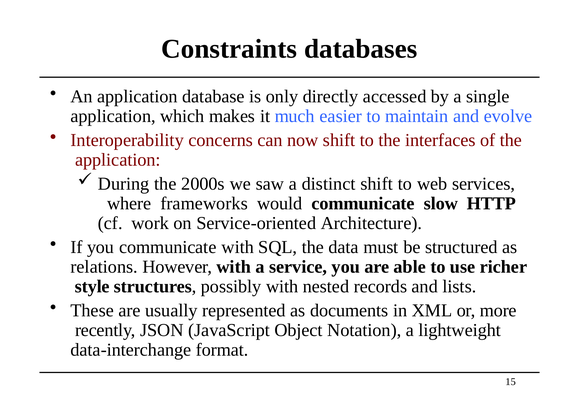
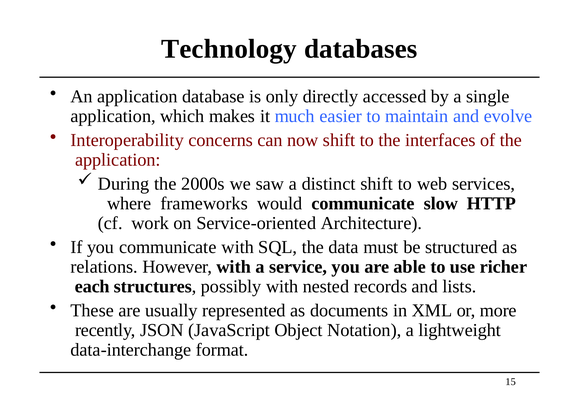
Constraints: Constraints -> Technology (229, 49)
style: style -> each (92, 287)
